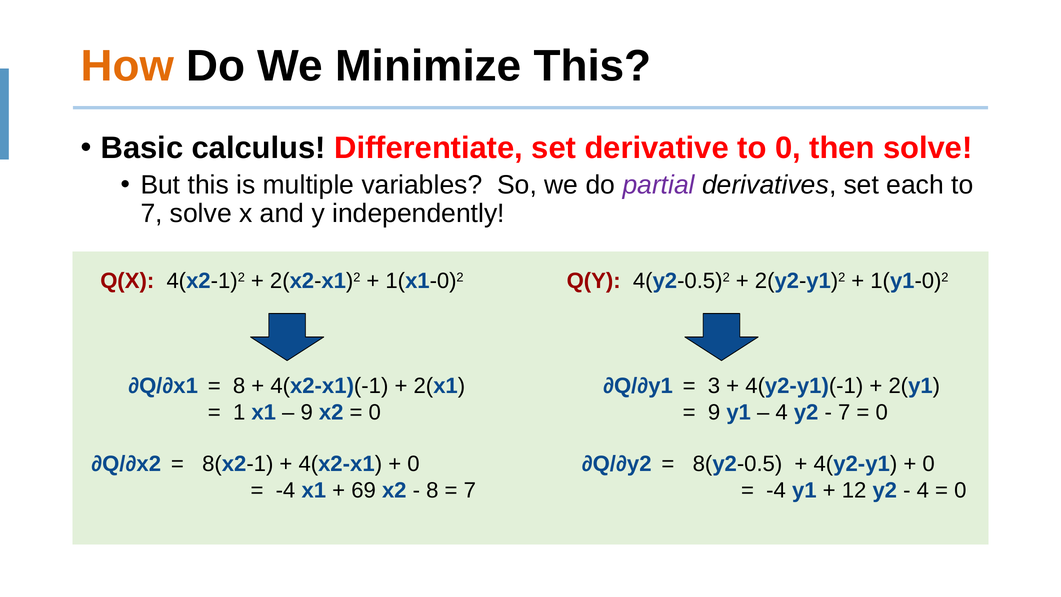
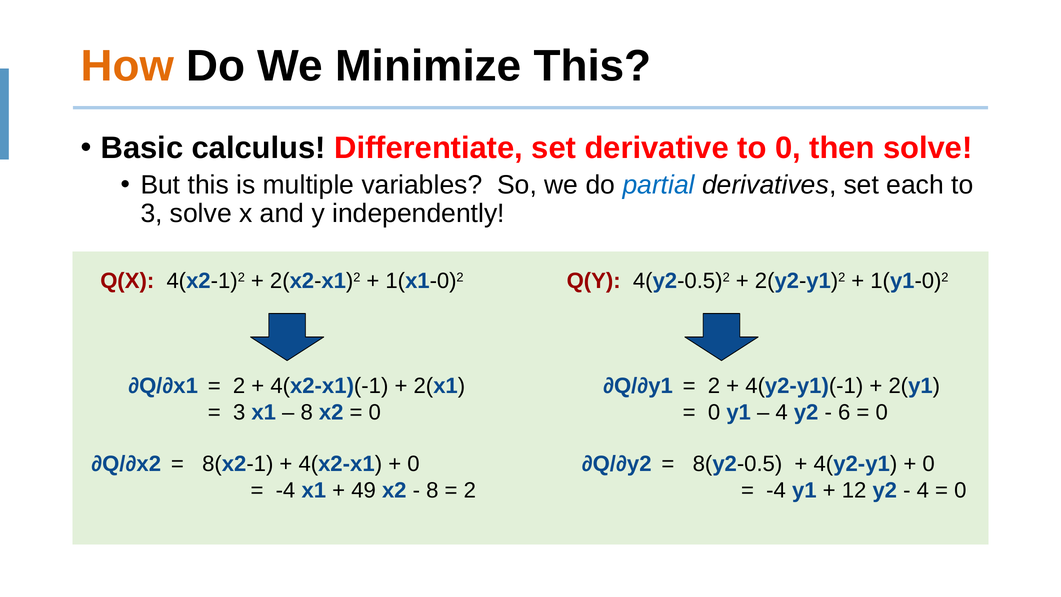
partial colour: purple -> blue (659, 185)
7: 7 -> 3 (152, 213)
8: 8 -> 2 (239, 386)
3: 3 -> 2 (714, 386)
1: 1 -> 3 (239, 412)
9: 9 -> 8 (307, 412)
9: 9 -> 0 (714, 412)
7: 7 -> 6 (844, 412)
69: 69 -> 49 (364, 490)
7: 7 -> 2 (470, 490)
